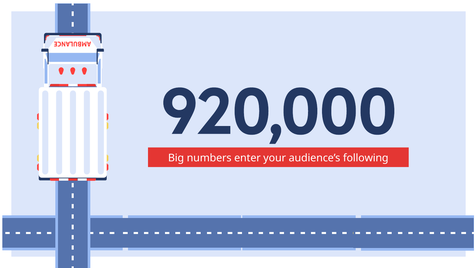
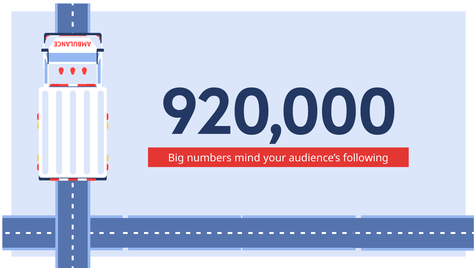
enter: enter -> mind (247, 158)
